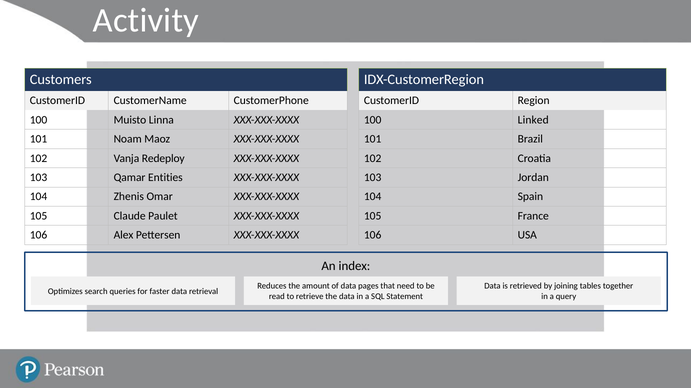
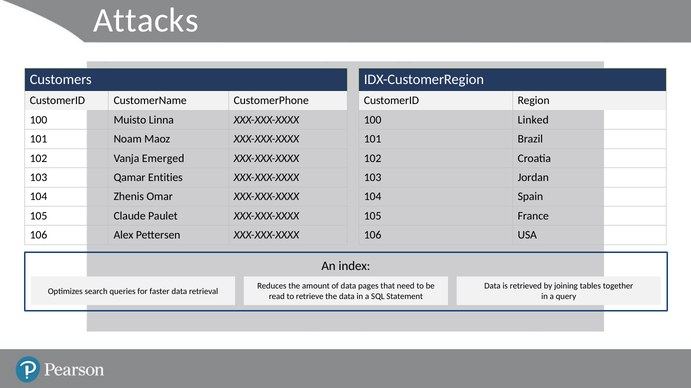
Activity: Activity -> Attacks (146, 21)
Redeploy: Redeploy -> Emerged (163, 159)
